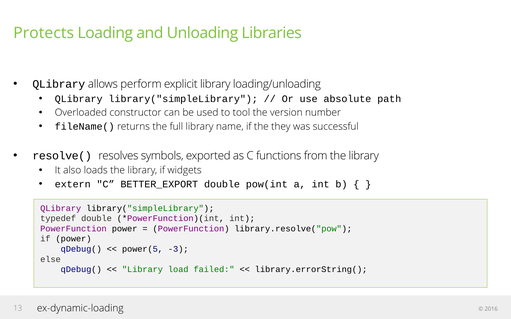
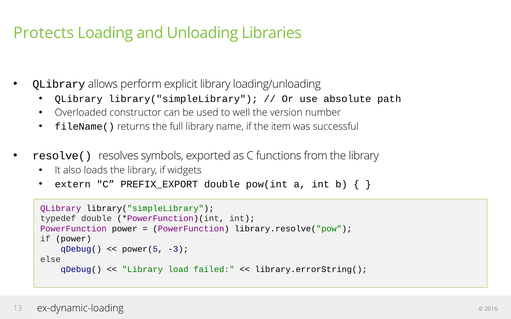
tool: tool -> well (241, 113)
they: they -> item (281, 127)
BETTER_EXPORT: BETTER_EXPORT -> PREFIX_EXPORT (159, 184)
